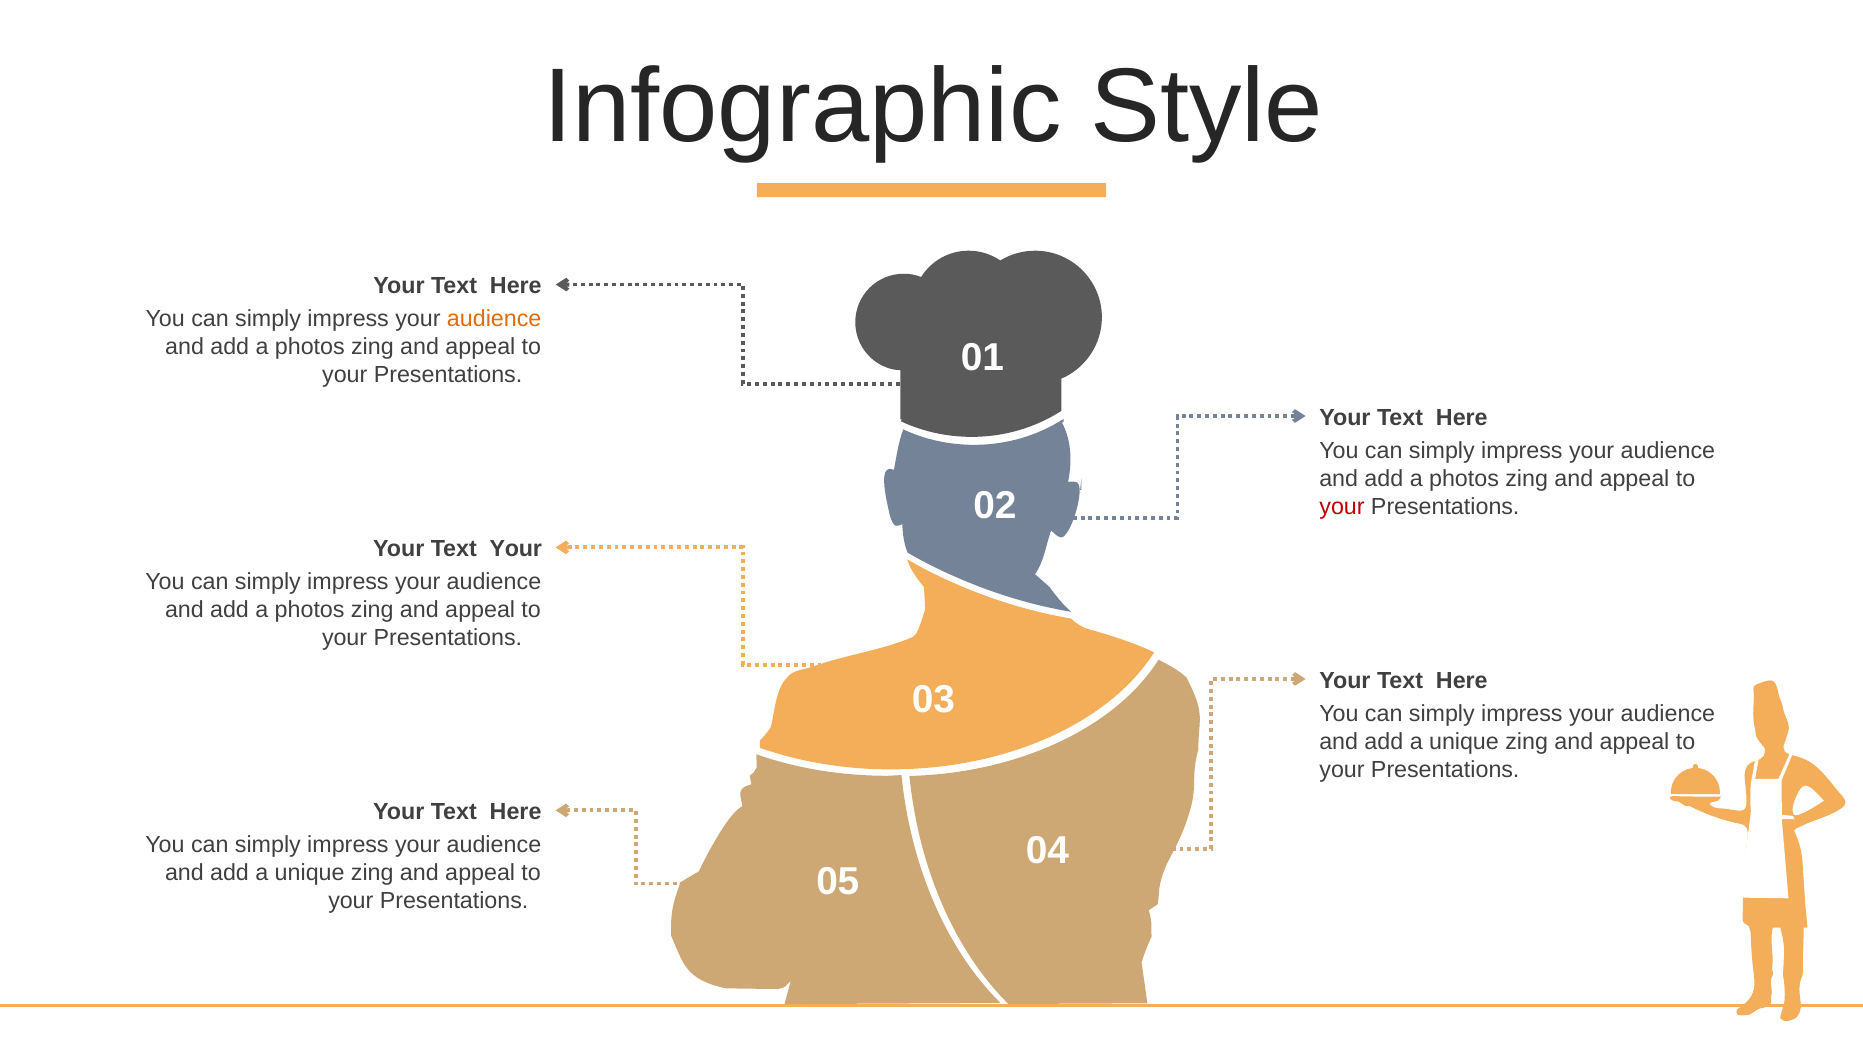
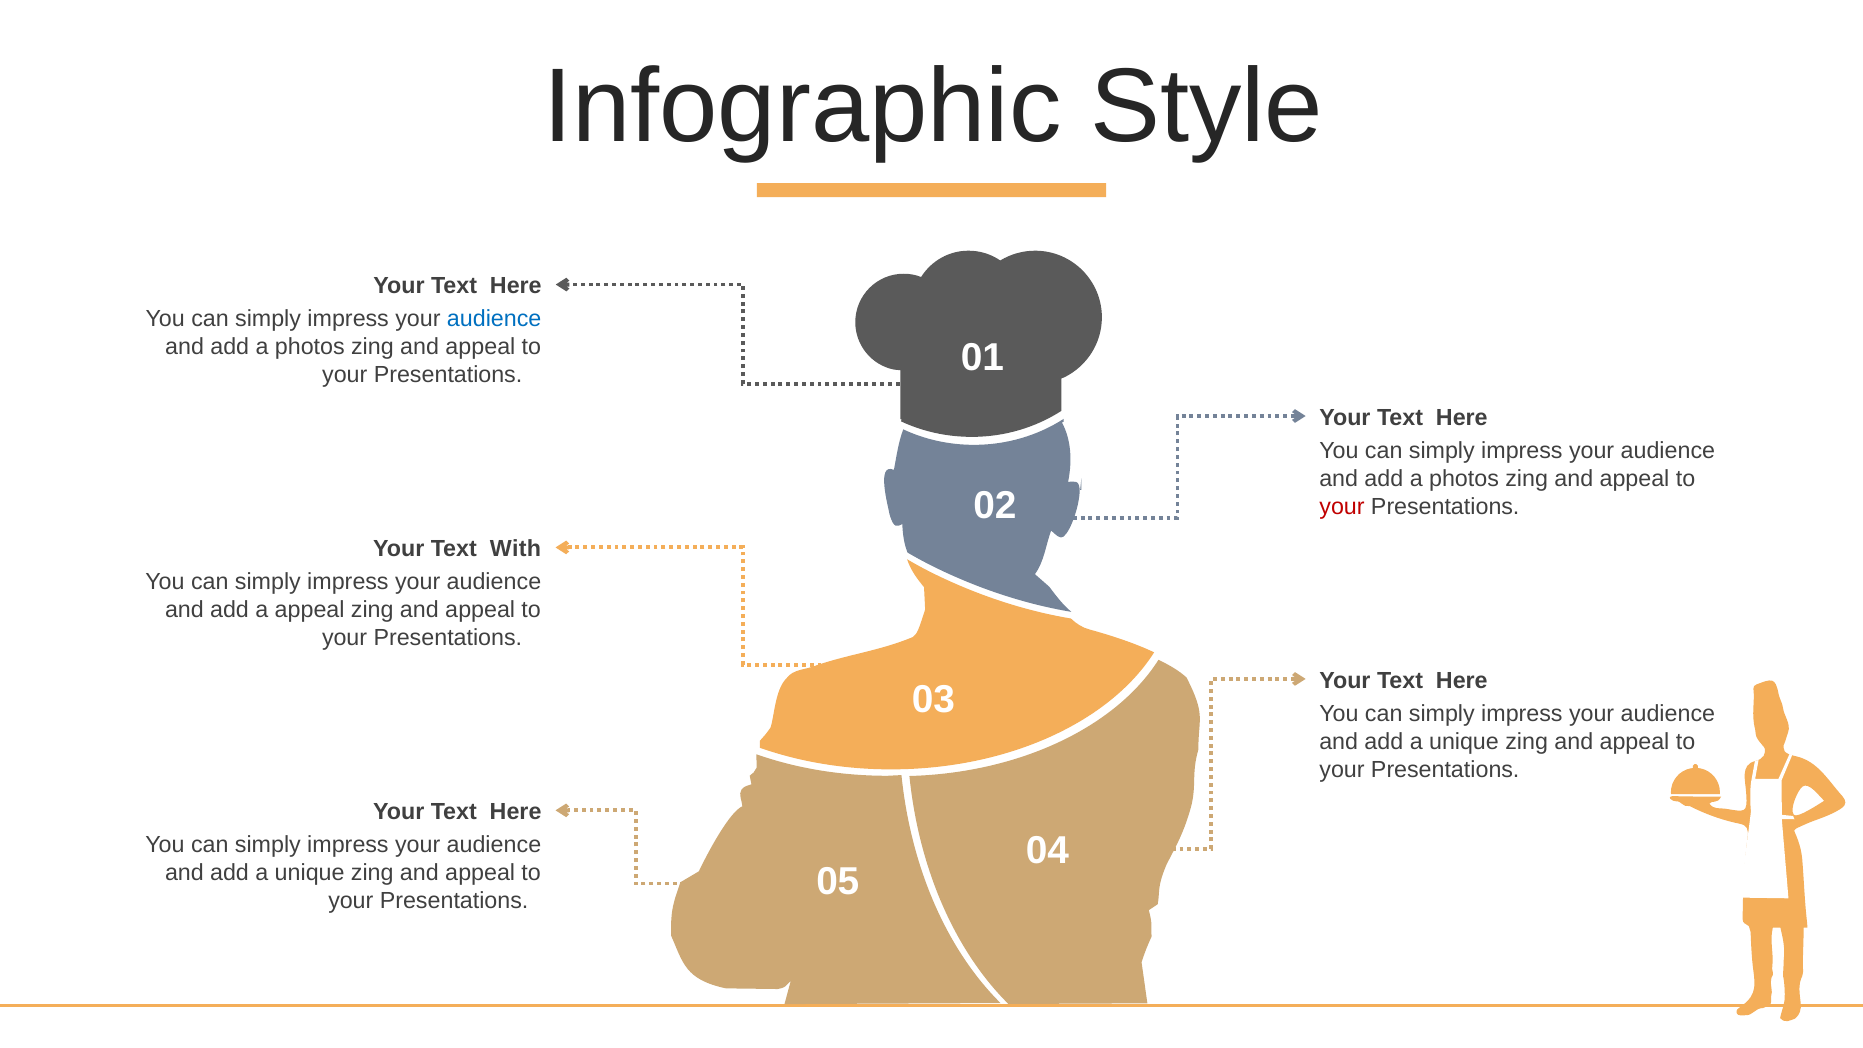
audience colour: orange -> blue (494, 319)
Text Your: Your -> With (515, 549)
photos: photos -> appeal (310, 610)
